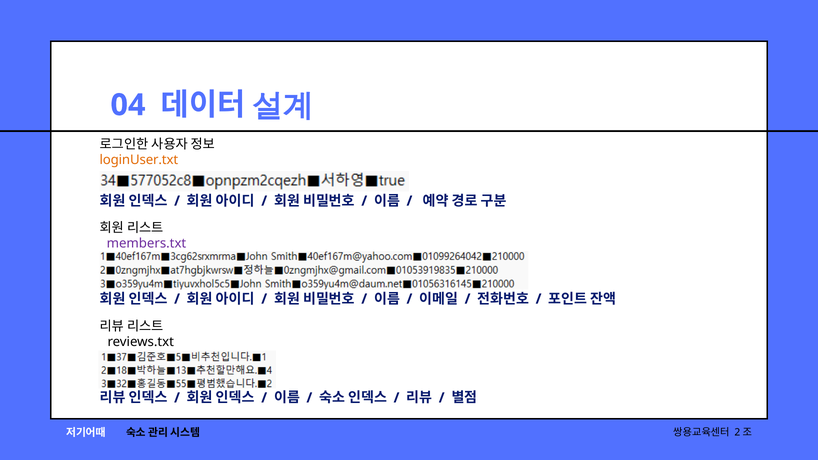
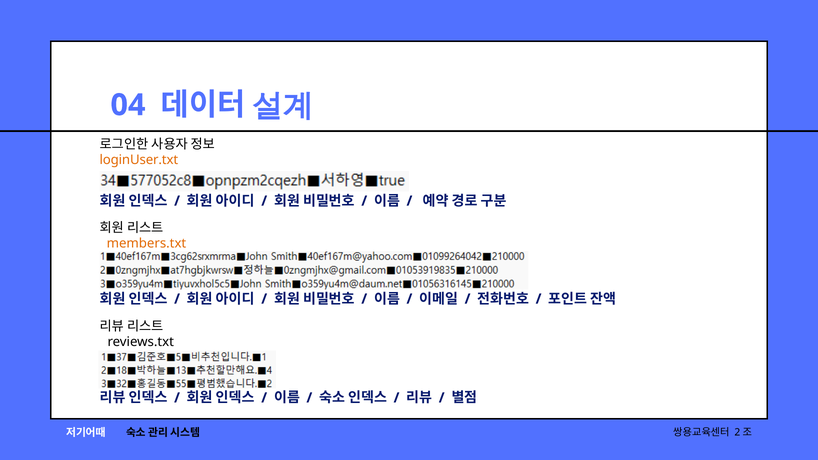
members.txt colour: purple -> orange (146, 243)
